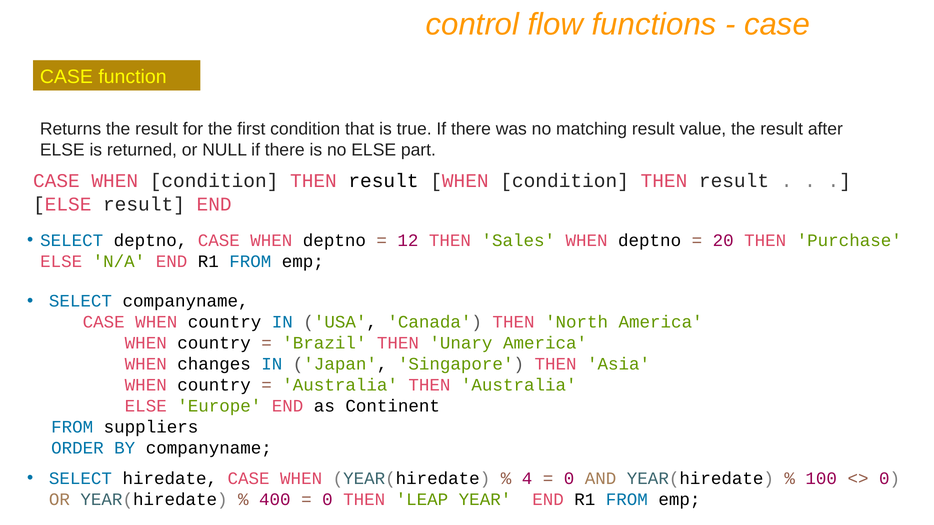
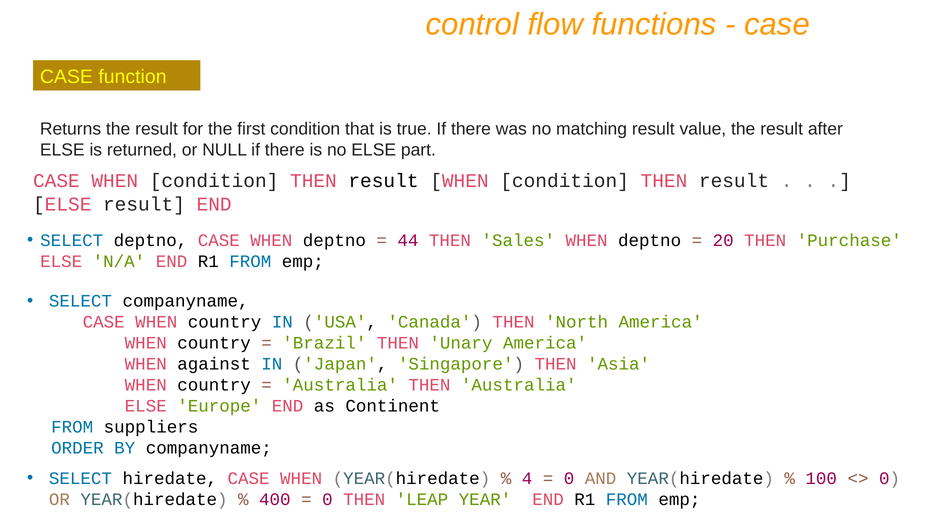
12: 12 -> 44 (408, 241)
changes: changes -> against (214, 364)
